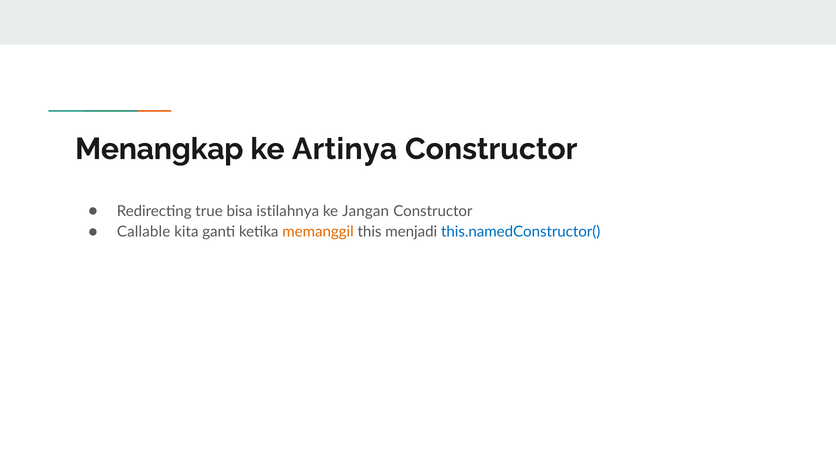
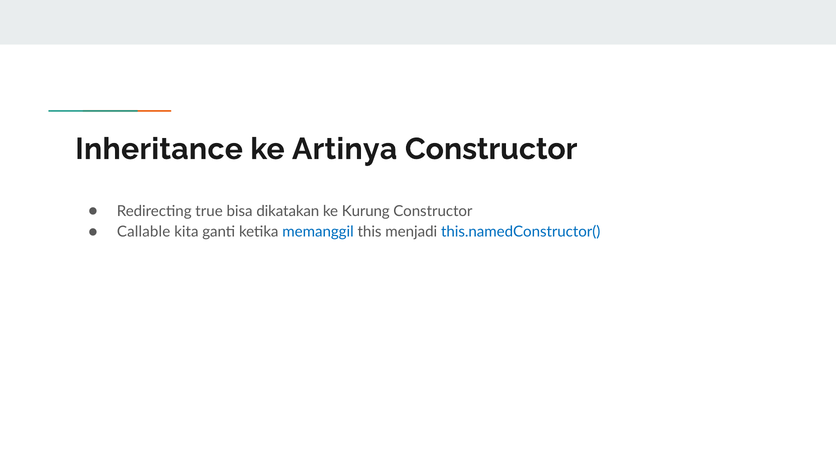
Menangkap: Menangkap -> Inheritance (159, 149)
istilahnya: istilahnya -> dikatakan (288, 211)
Jangan: Jangan -> Kurung (366, 211)
memanggil colour: orange -> blue (318, 232)
